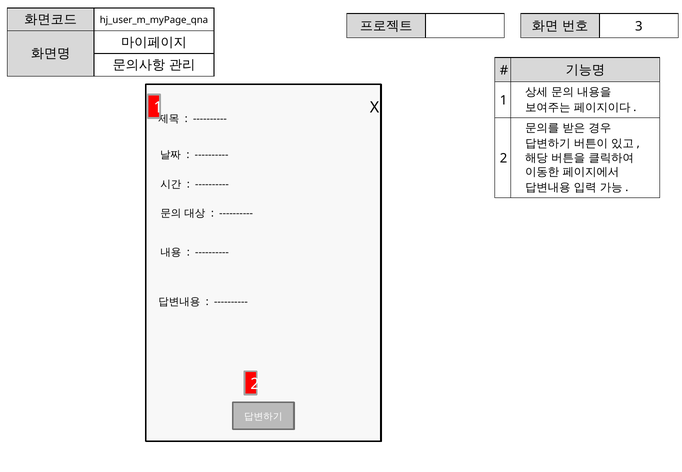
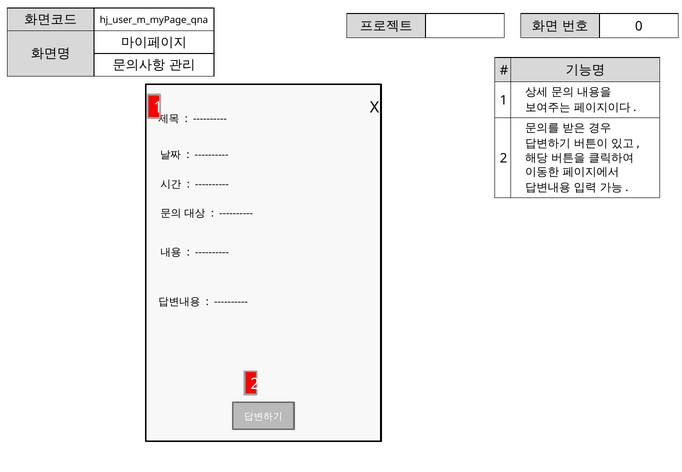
3: 3 -> 0 (639, 26)
